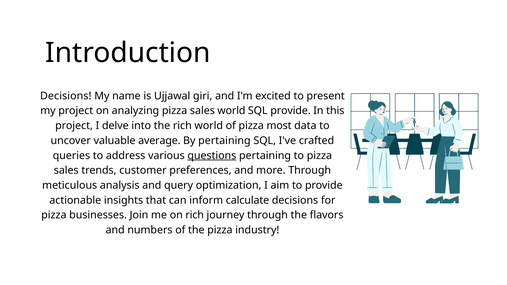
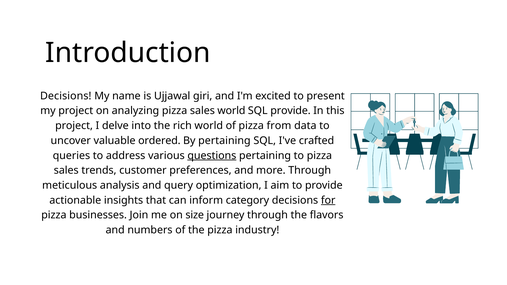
most: most -> from (279, 126)
average: average -> ordered (159, 141)
calculate: calculate -> category (247, 200)
for underline: none -> present (328, 200)
on rich: rich -> size (195, 215)
